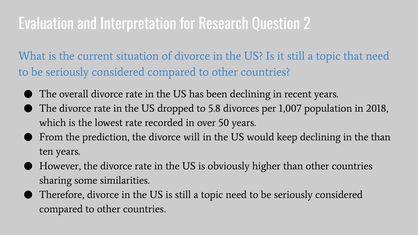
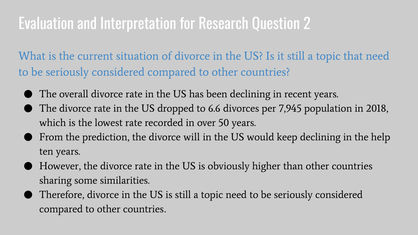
5.8: 5.8 -> 6.6 (214, 108)
1,007: 1,007 -> 7,945 (290, 108)
the than: than -> help (381, 137)
